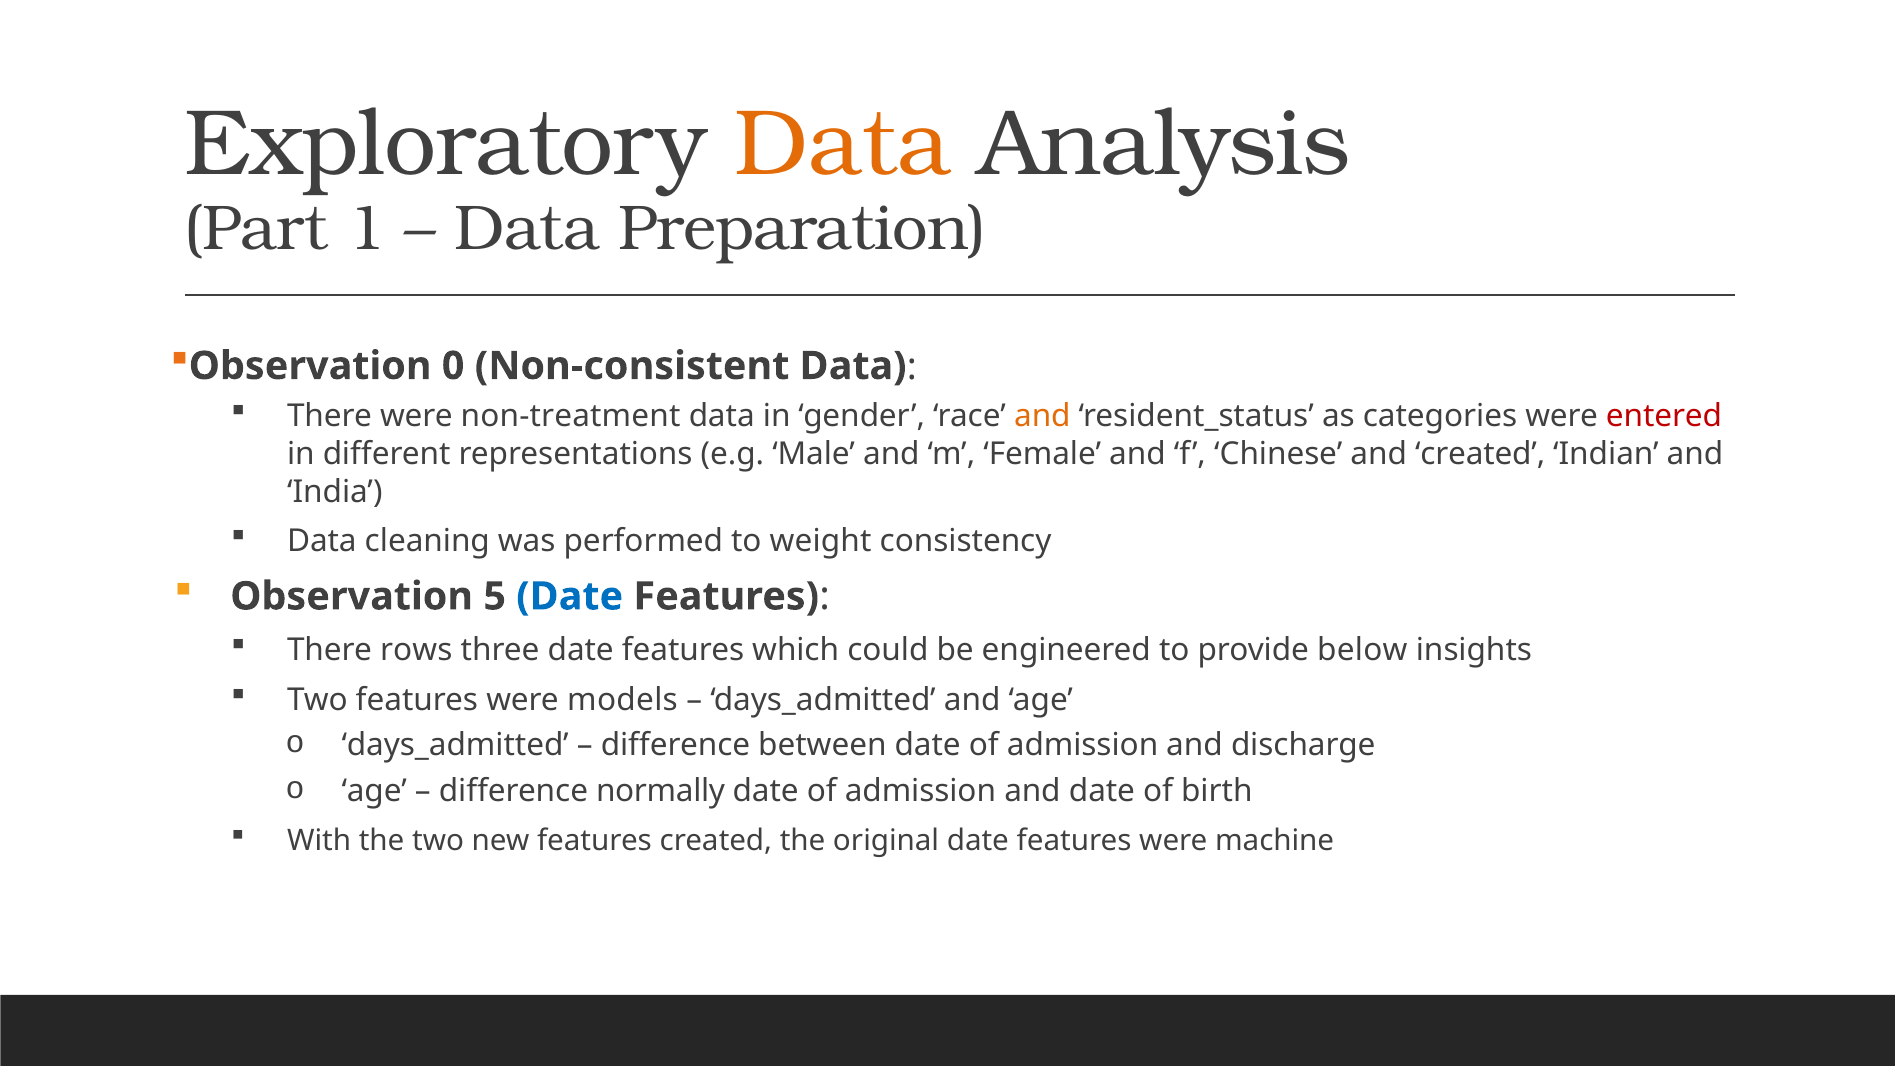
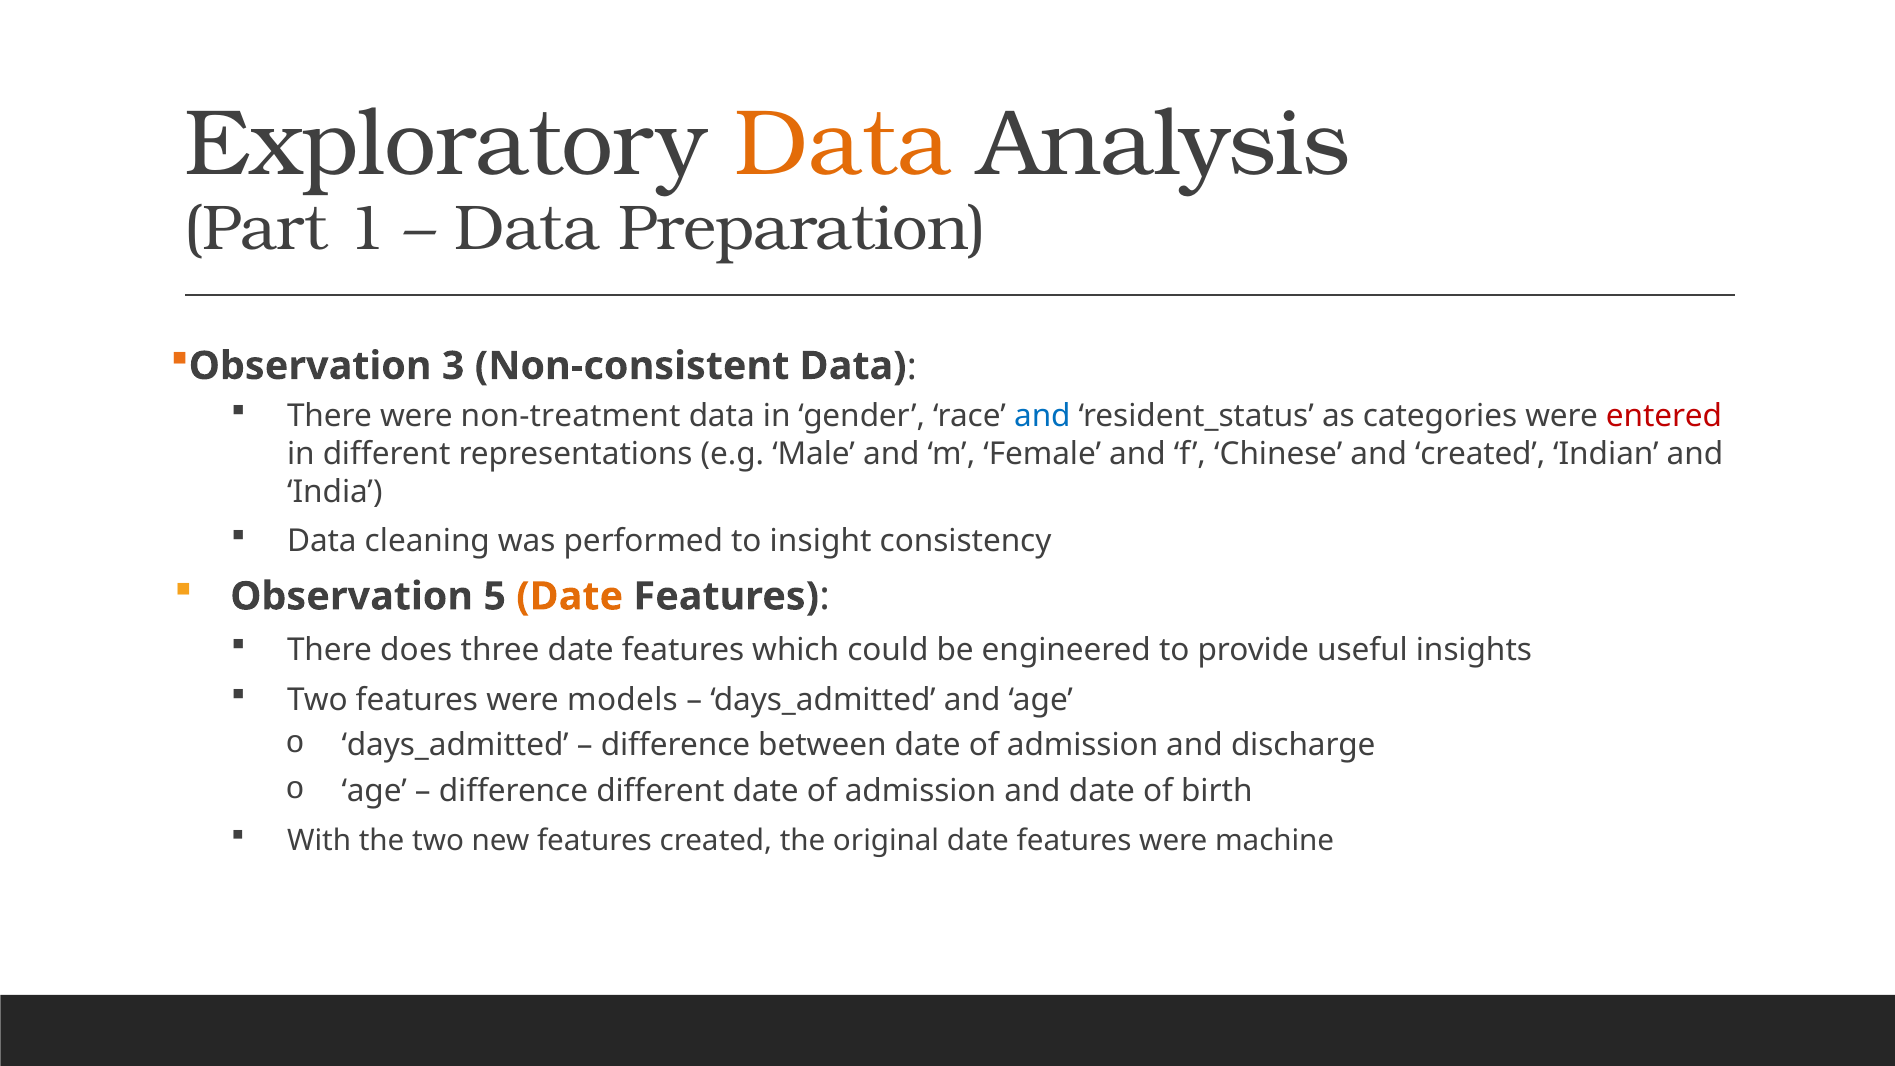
0: 0 -> 3 (453, 366)
and colour: orange -> blue (1042, 416)
weight: weight -> insight (821, 541)
Date colour: blue -> orange (570, 596)
rows: rows -> does (416, 650)
below: below -> useful (1363, 650)
difference normally: normally -> different (660, 791)
